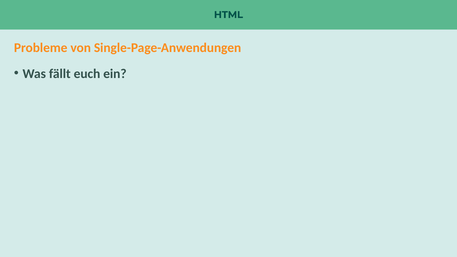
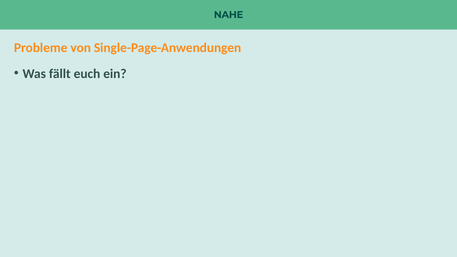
HTML: HTML -> NAHE (229, 15)
